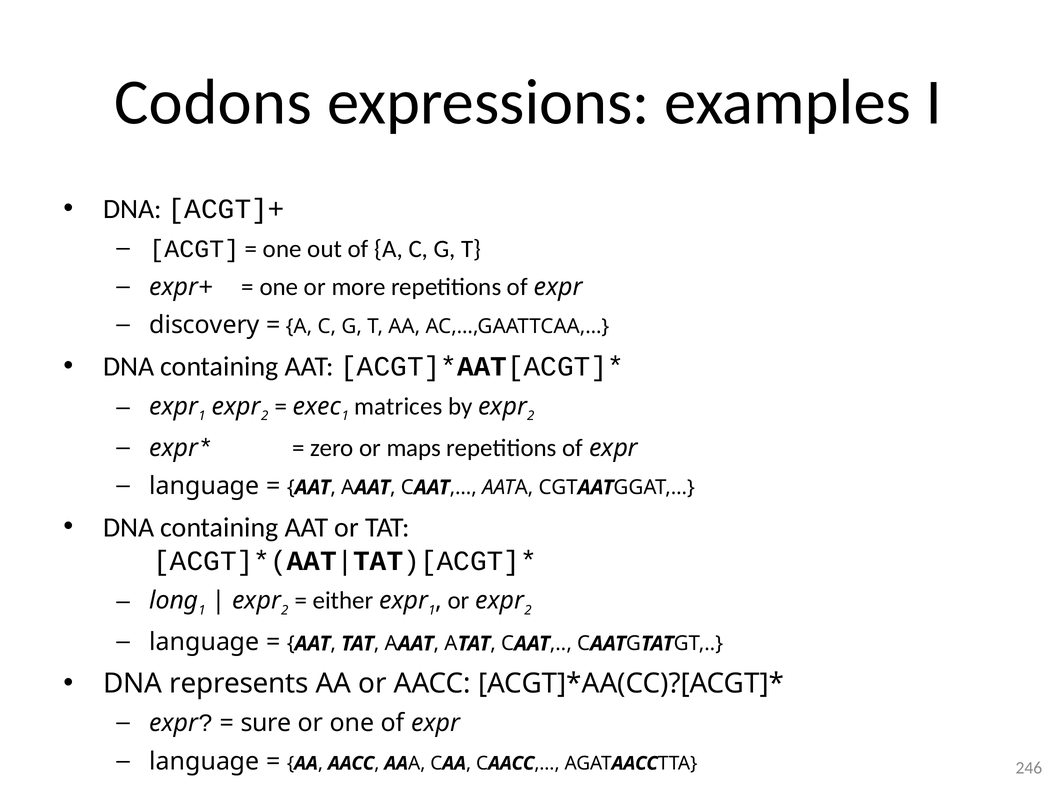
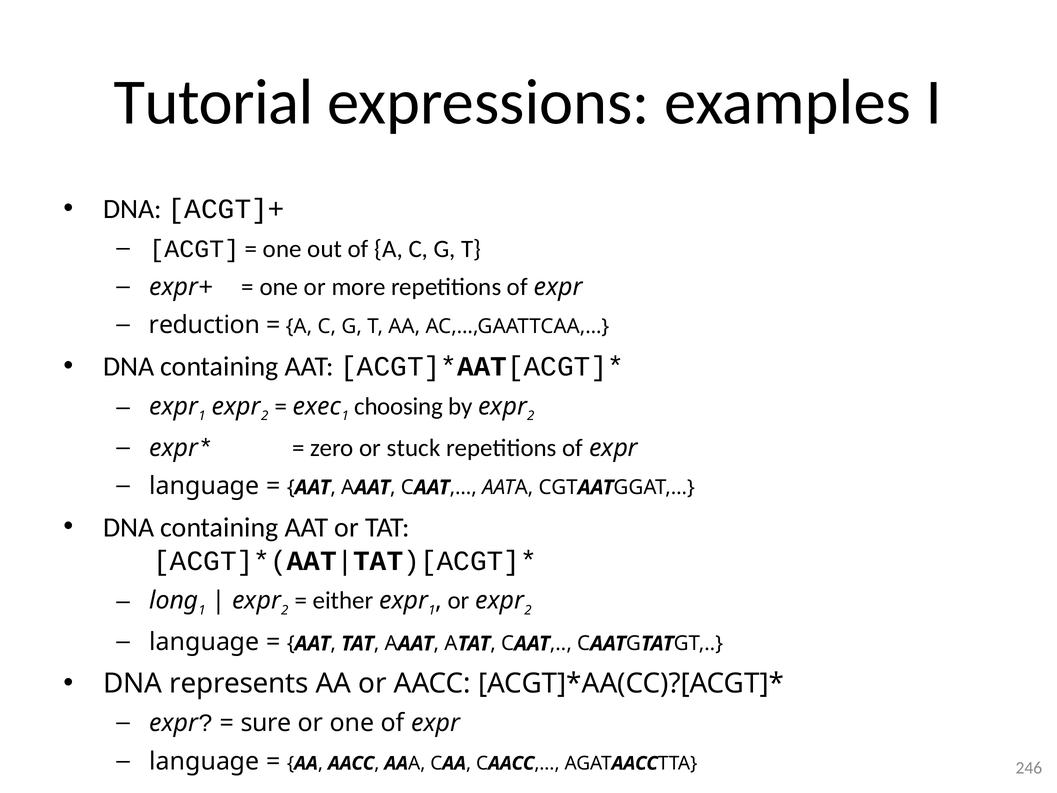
Codons: Codons -> Tutorial (214, 102)
discovery: discovery -> reduction (205, 325)
matrices: matrices -> choosing (399, 406)
maps: maps -> stuck (414, 448)
